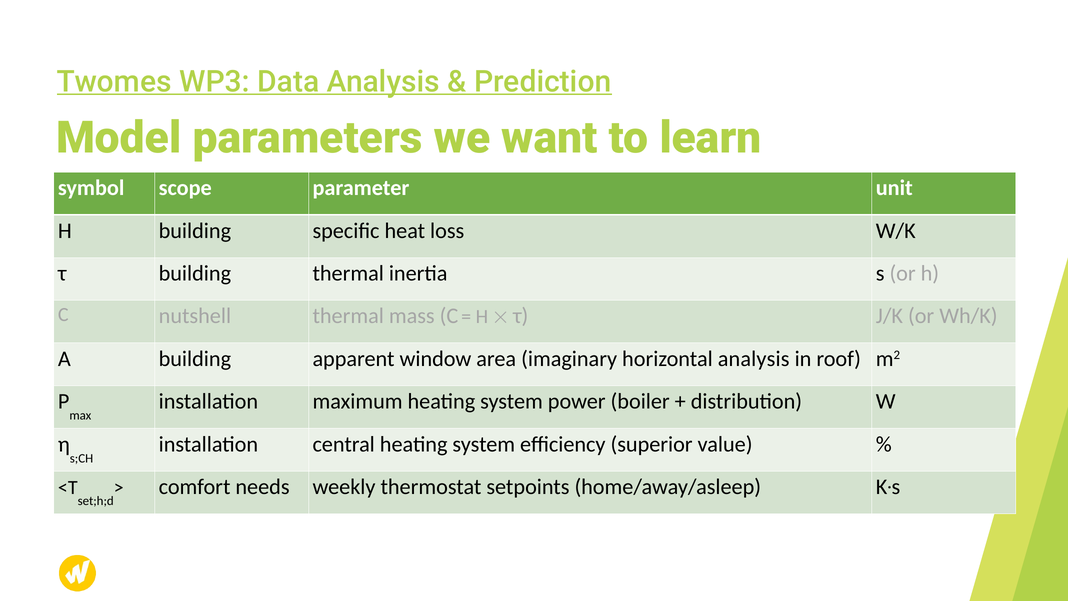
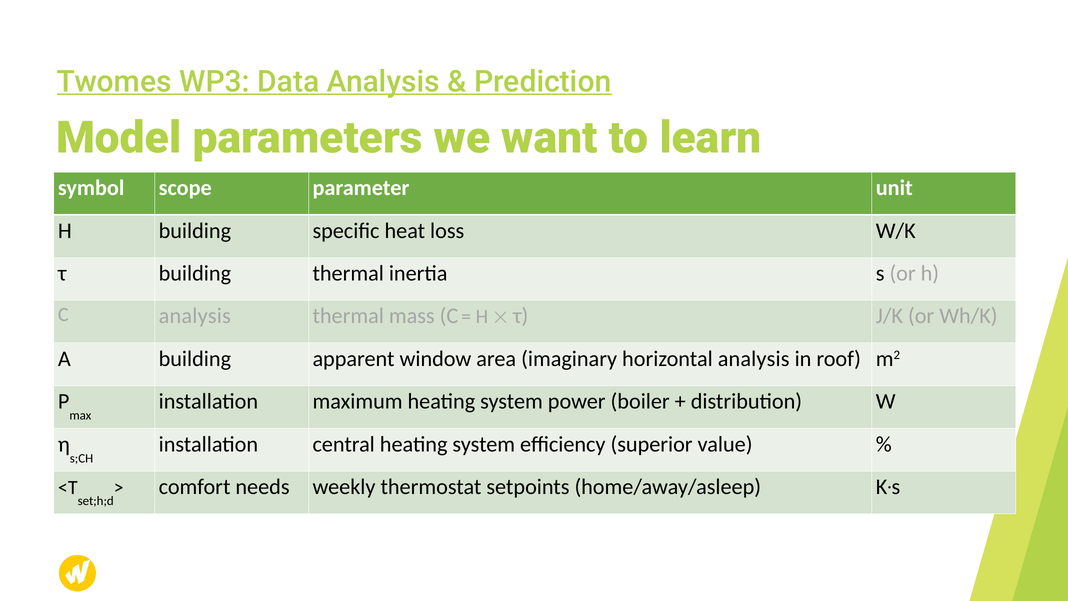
C nutshell: nutshell -> analysis (195, 316)
